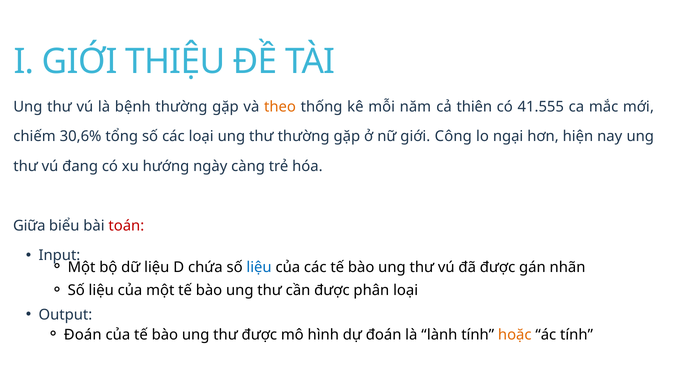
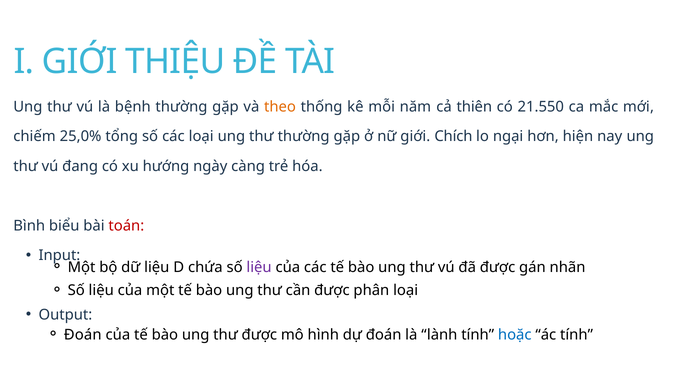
41.555: 41.555 -> 21.550 (541, 107)
30,6%: 30,6% -> 25,0% (81, 136)
Công: Công -> Chích (453, 136)
Giữa: Giữa -> Bình (29, 226)
liệu colour: blue -> purple (259, 267)
hoặc colour: orange -> blue (515, 334)
